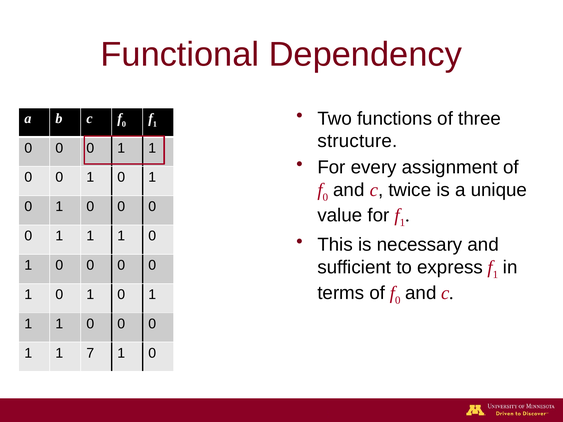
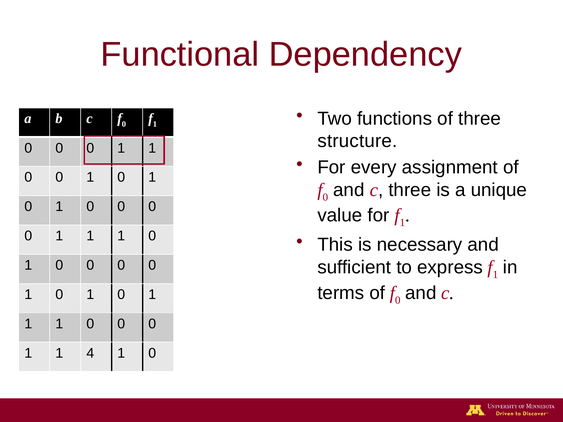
c twice: twice -> three (410, 190)
7: 7 -> 4 (90, 353)
